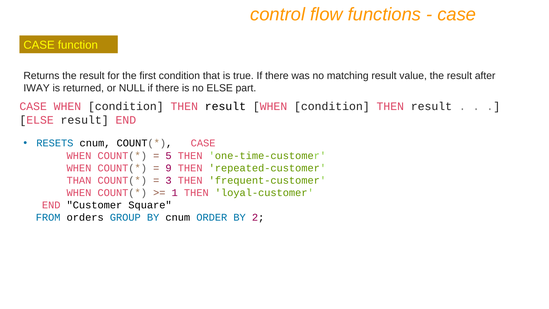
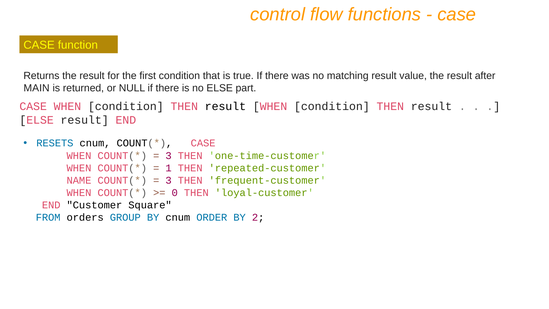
IWAY: IWAY -> MAIN (37, 88)
5: 5 -> 3 (169, 156)
9: 9 -> 1 (169, 168)
THAN: THAN -> NAME (79, 180)
1: 1 -> 0 (175, 193)
